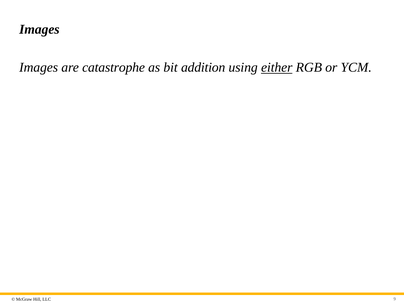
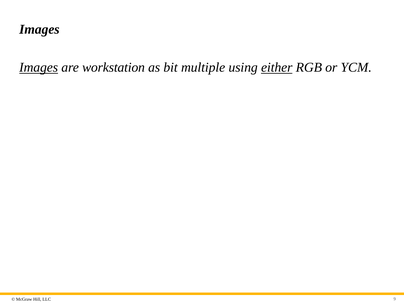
Images underline: none -> present (39, 67)
catastrophe: catastrophe -> workstation (114, 67)
addition: addition -> multiple (203, 67)
